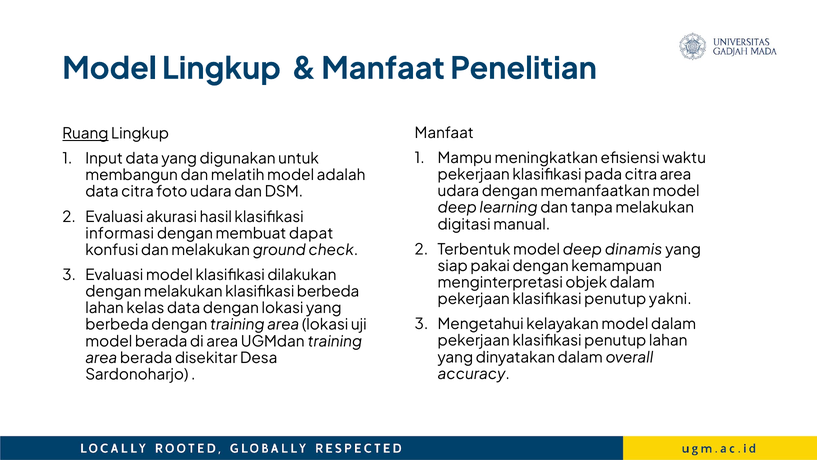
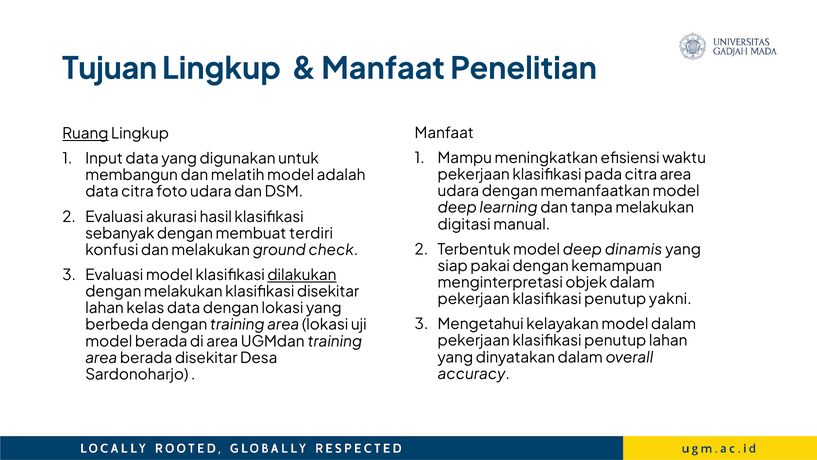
Model: Model -> Tujuan (110, 69)
informasi: informasi -> sebanyak (120, 233)
dapat: dapat -> terdiri (311, 233)
dilakukan underline: none -> present (302, 275)
klasifikasi berbeda: berbeda -> disekitar (328, 292)
